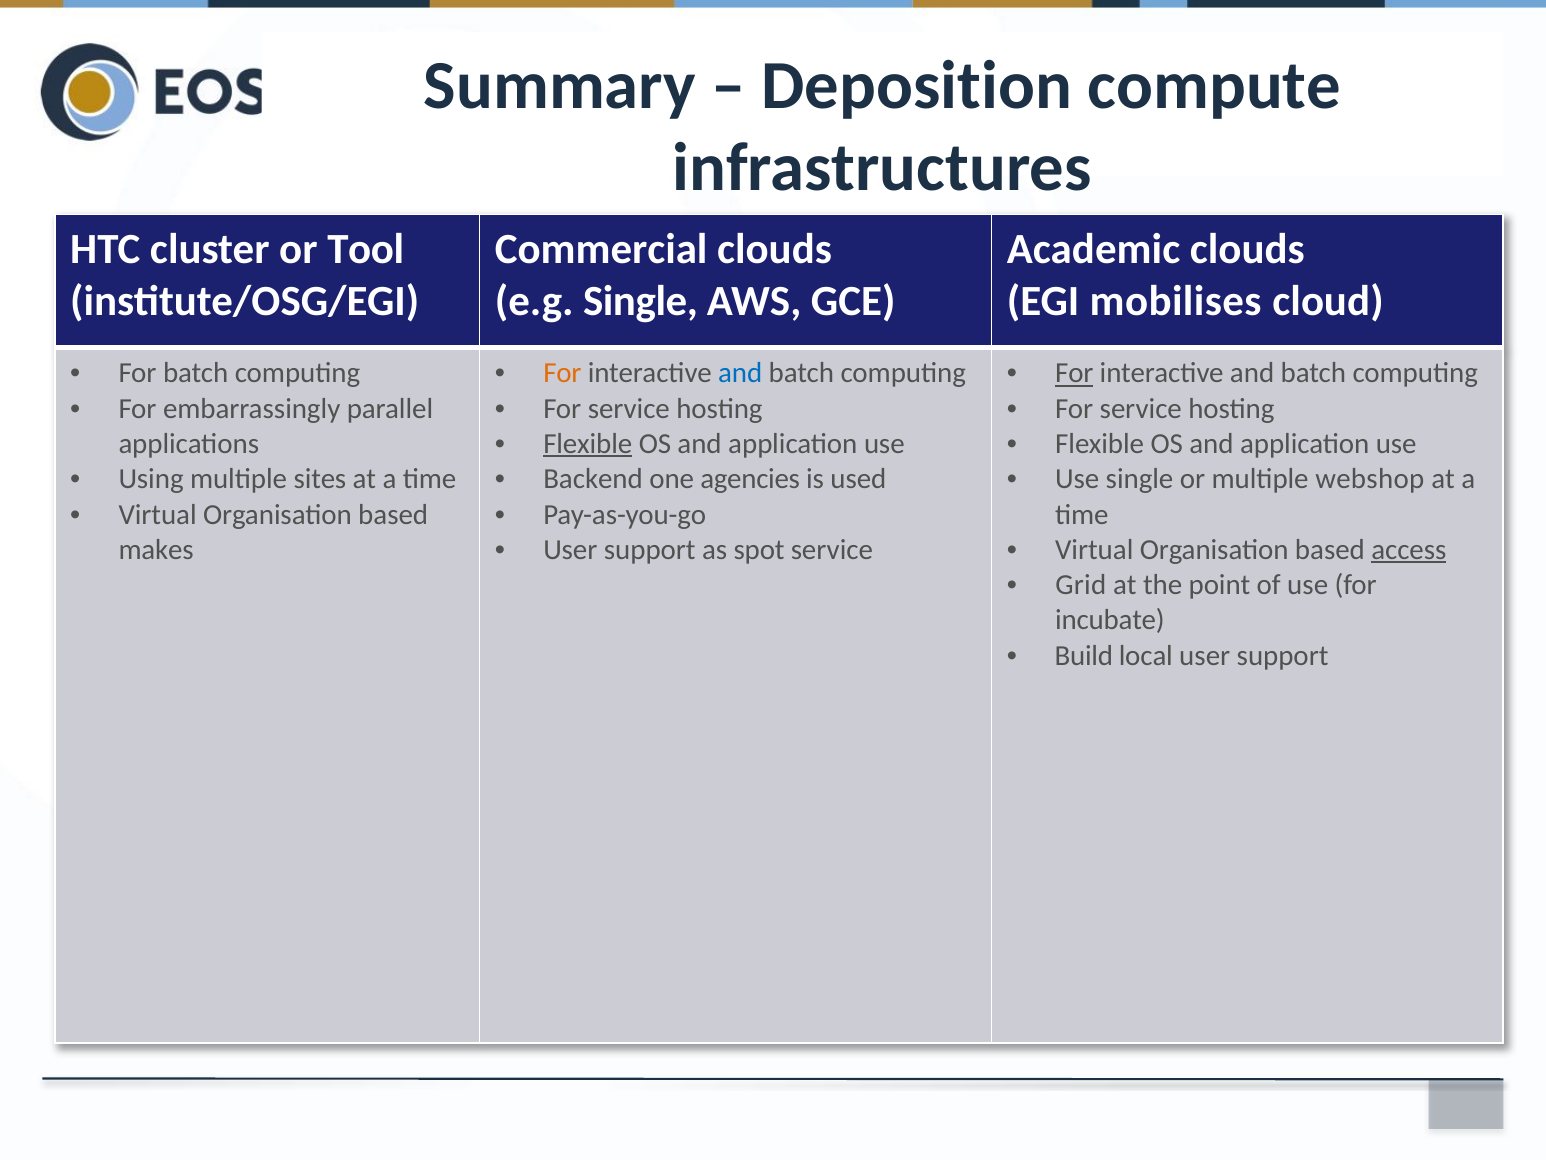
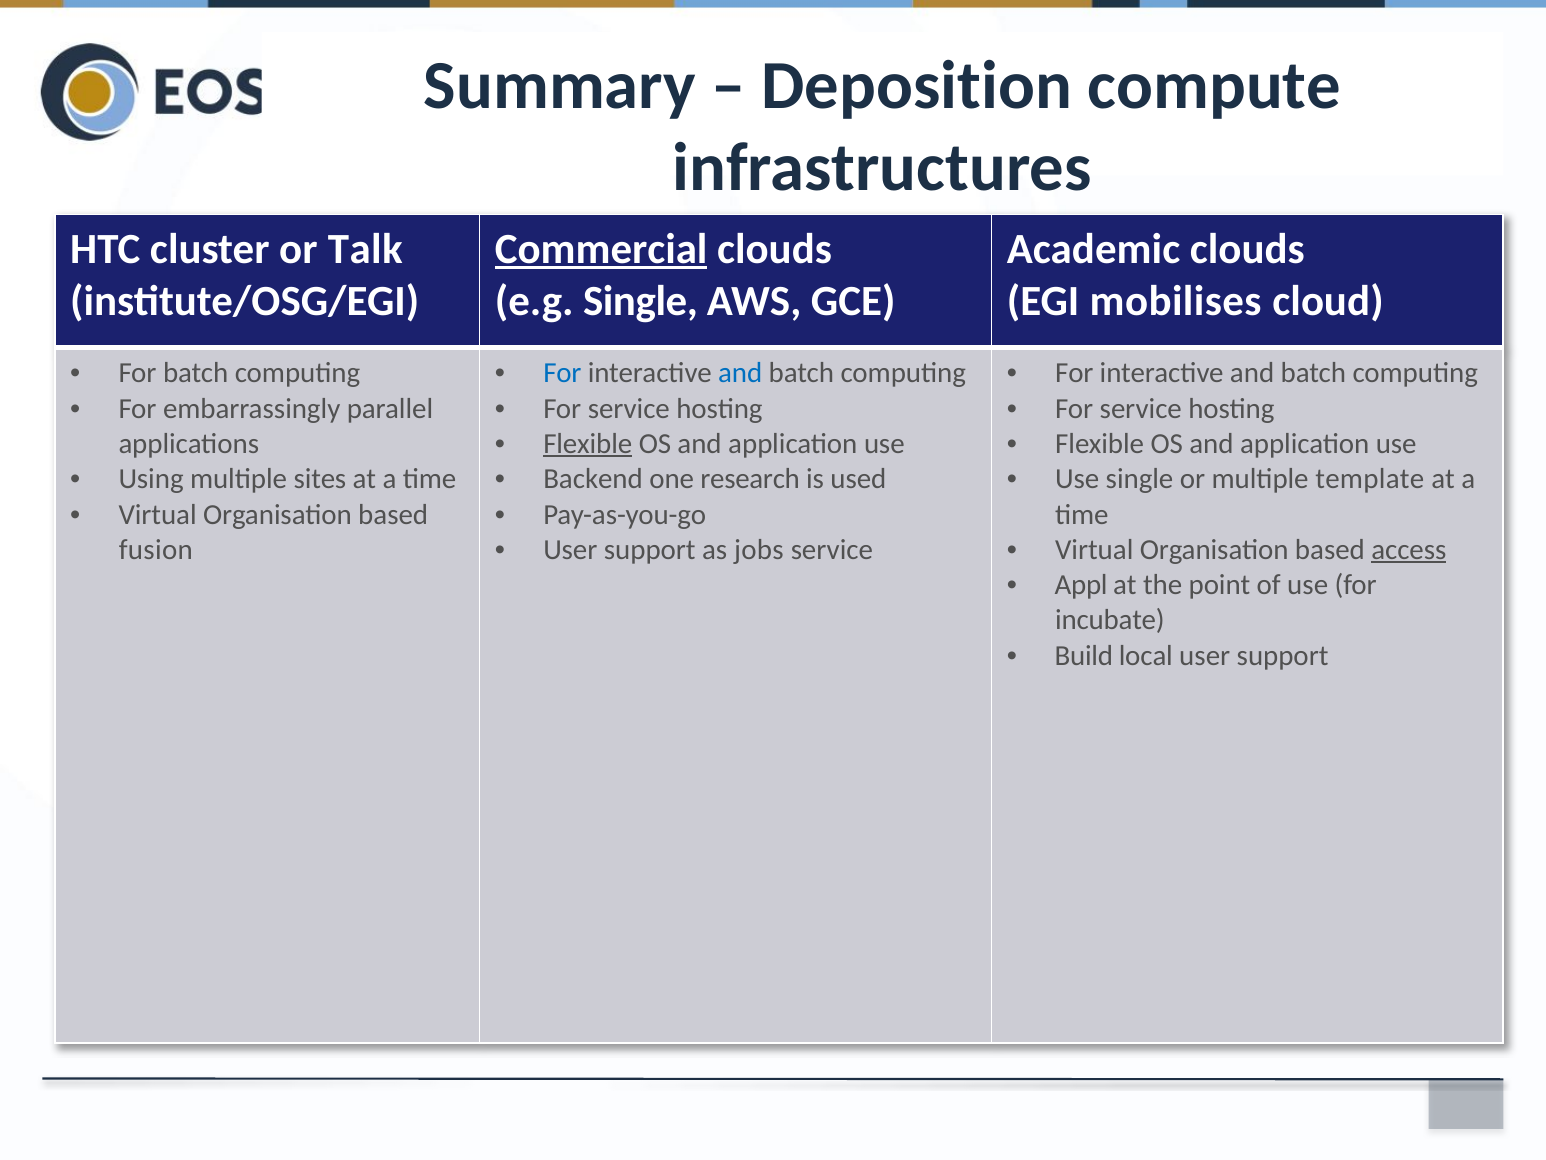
Tool: Tool -> Talk (365, 249)
Commercial underline: none -> present (601, 249)
For colour: orange -> blue (562, 373)
For underline: present -> none (1074, 373)
agencies: agencies -> research (750, 479)
webshop: webshop -> template (1370, 479)
spot: spot -> jobs (759, 550)
makes: makes -> fusion (156, 550)
Grid: Grid -> Appl (1081, 585)
